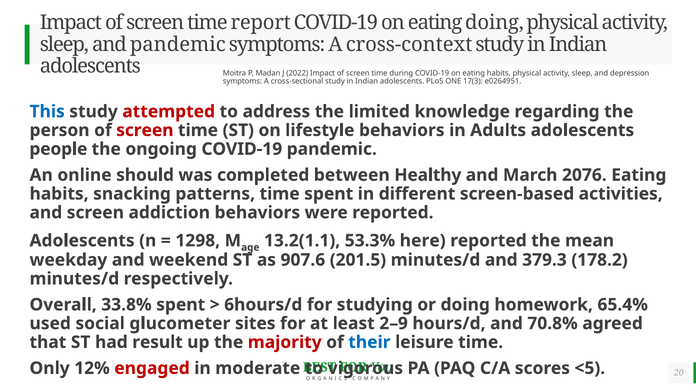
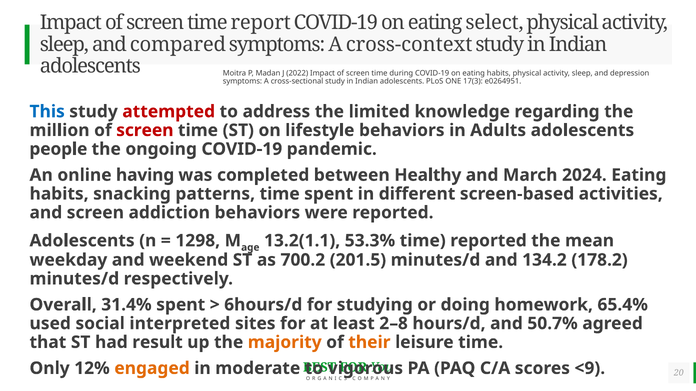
eating doing: doing -> select (494, 22)
and pandemic: pandemic -> compared (178, 44)
person: person -> million (60, 130)
should: should -> having (145, 175)
2076: 2076 -> 2024 (584, 175)
53.3% here: here -> time (423, 241)
907.6: 907.6 -> 700.2 (303, 260)
379.3: 379.3 -> 134.2 (544, 260)
33.8%: 33.8% -> 31.4% (126, 305)
glucometer: glucometer -> interpreted (180, 324)
2–9: 2–9 -> 2–8 (394, 324)
70.8%: 70.8% -> 50.7% (553, 324)
majority colour: red -> orange (285, 343)
their colour: blue -> orange (369, 343)
engaged colour: red -> orange (152, 369)
<5: <5 -> <9 (590, 369)
